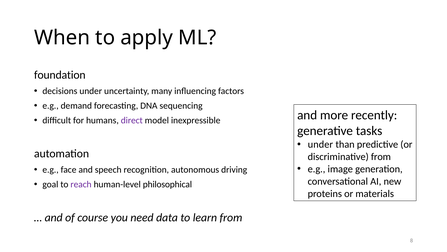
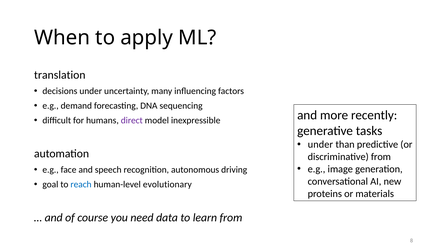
foundation: foundation -> translation (60, 75)
reach colour: purple -> blue (81, 184)
philosophical: philosophical -> evolutionary (167, 184)
